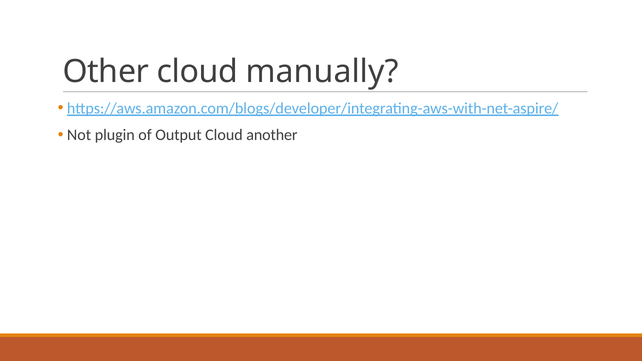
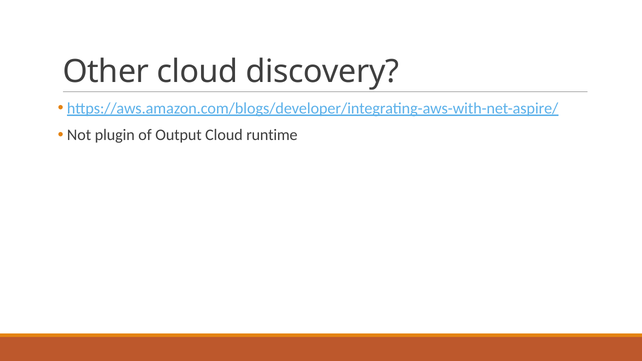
manually: manually -> discovery (322, 72)
another: another -> runtime (272, 135)
